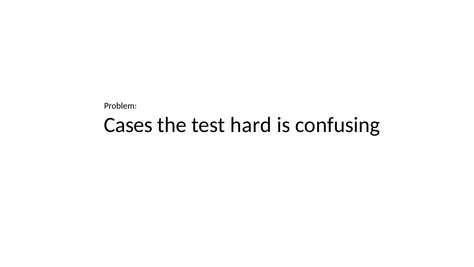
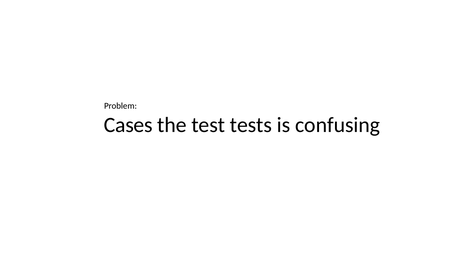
hard: hard -> tests (251, 125)
